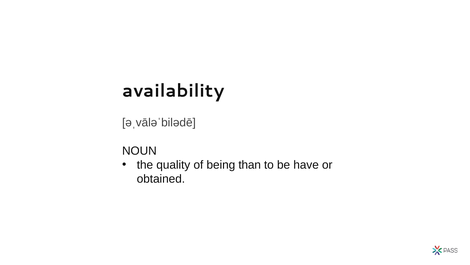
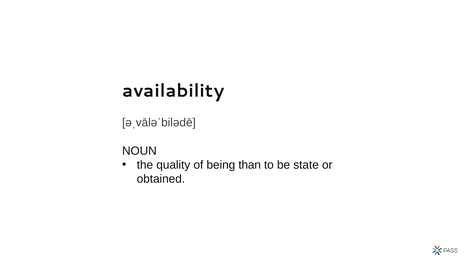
have: have -> state (306, 165)
